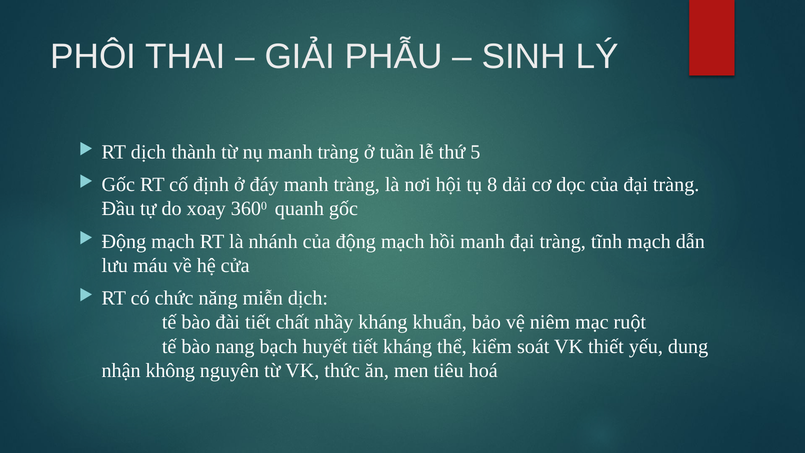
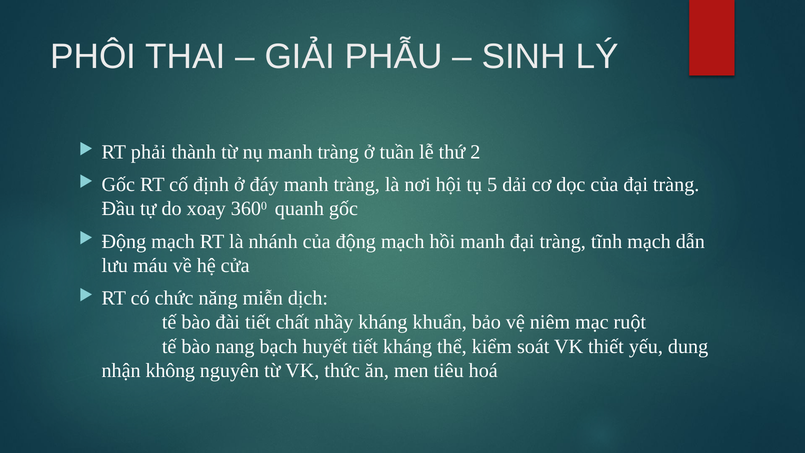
RT dịch: dịch -> phải (148, 152)
5: 5 -> 2 (475, 152)
8: 8 -> 5 (492, 185)
